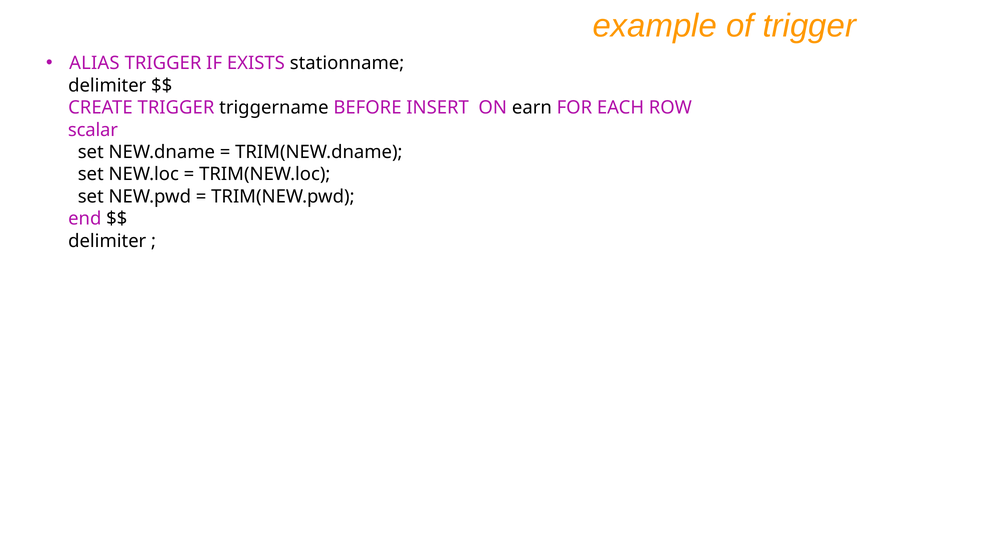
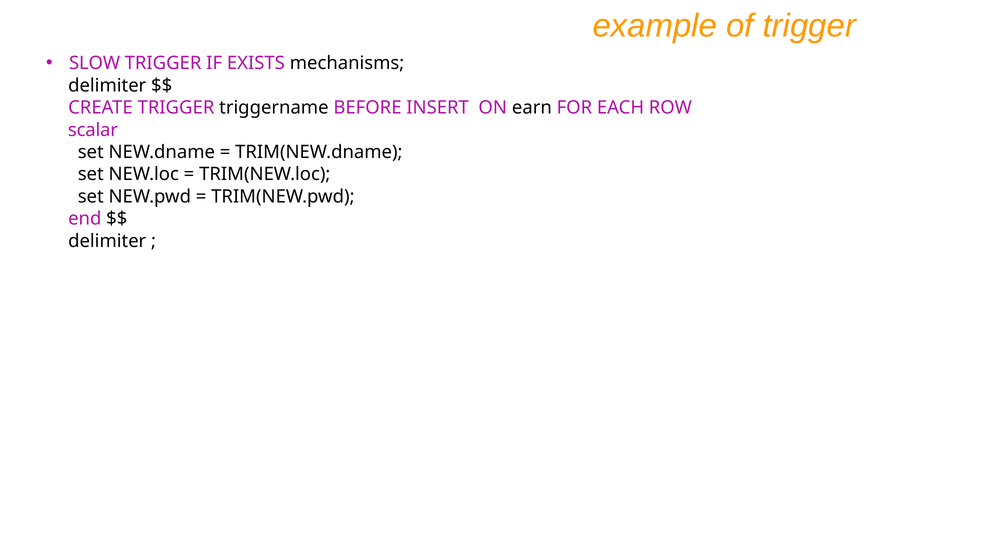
ALIAS: ALIAS -> SLOW (95, 63)
stationname: stationname -> mechanisms (347, 63)
